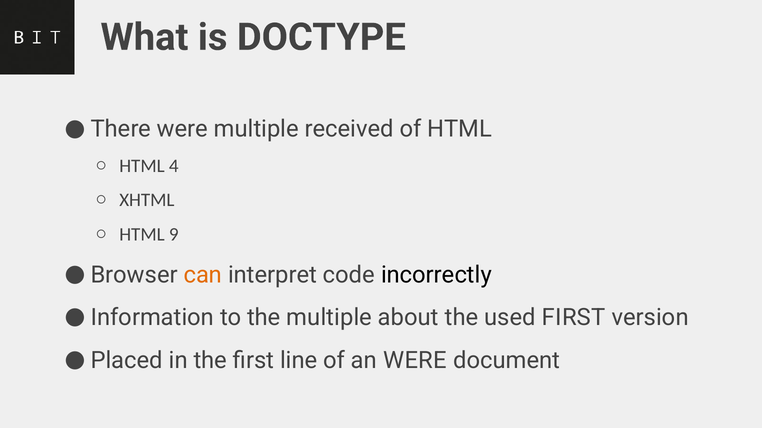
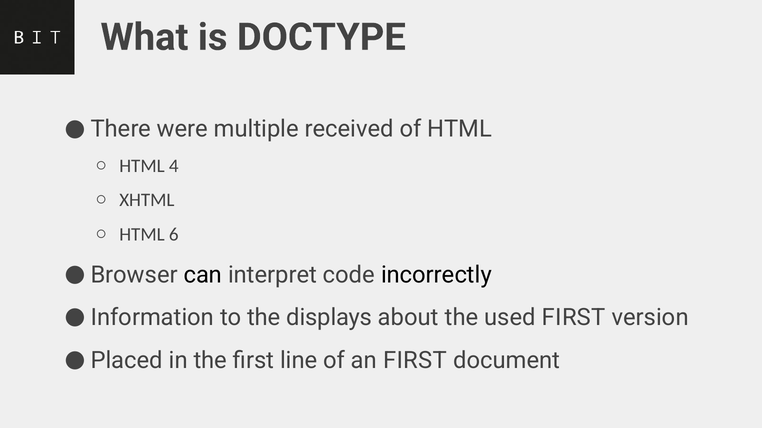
9: 9 -> 6 (174, 235)
can colour: orange -> black (203, 275)
the multiple: multiple -> displays (329, 318)
an WERE: WERE -> FIRST (415, 361)
